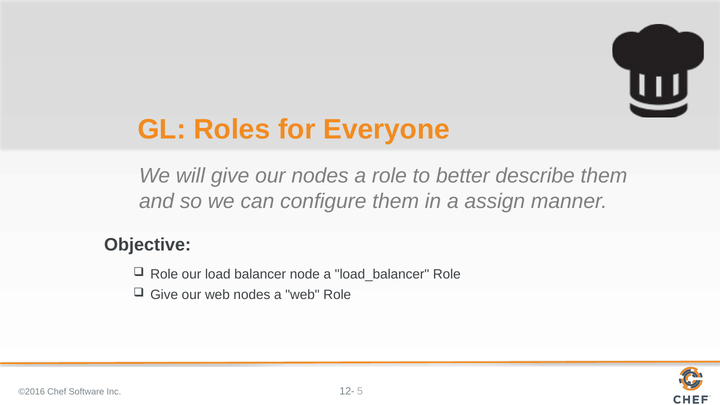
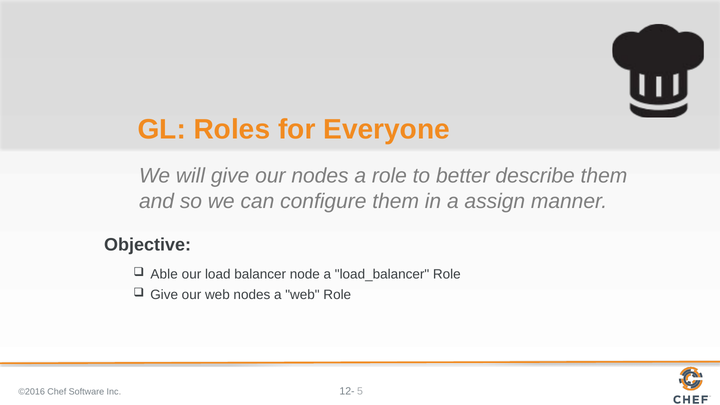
Role: Role -> Able (164, 274)
